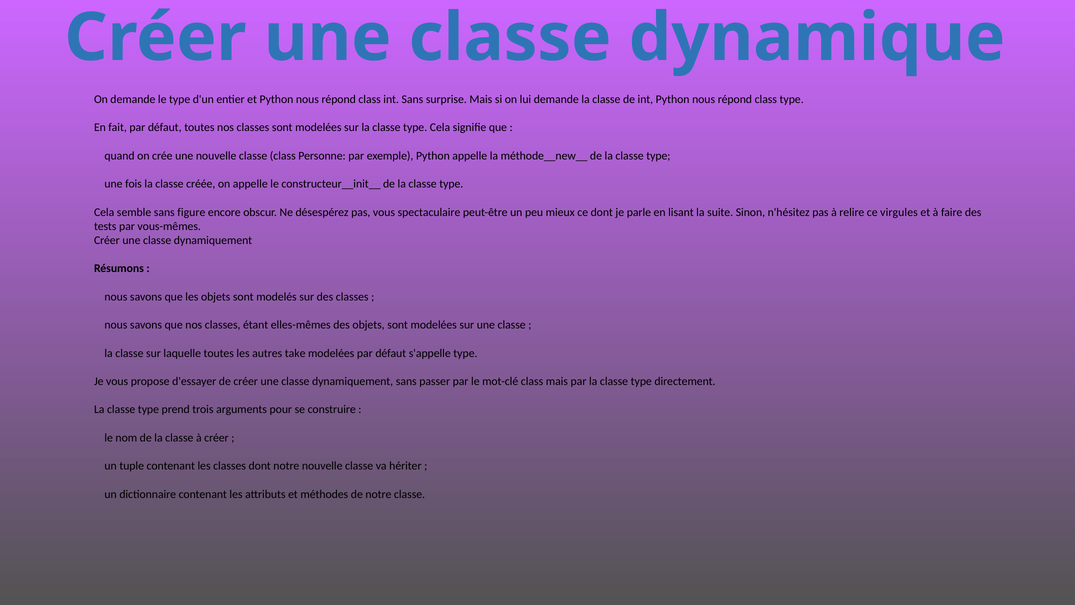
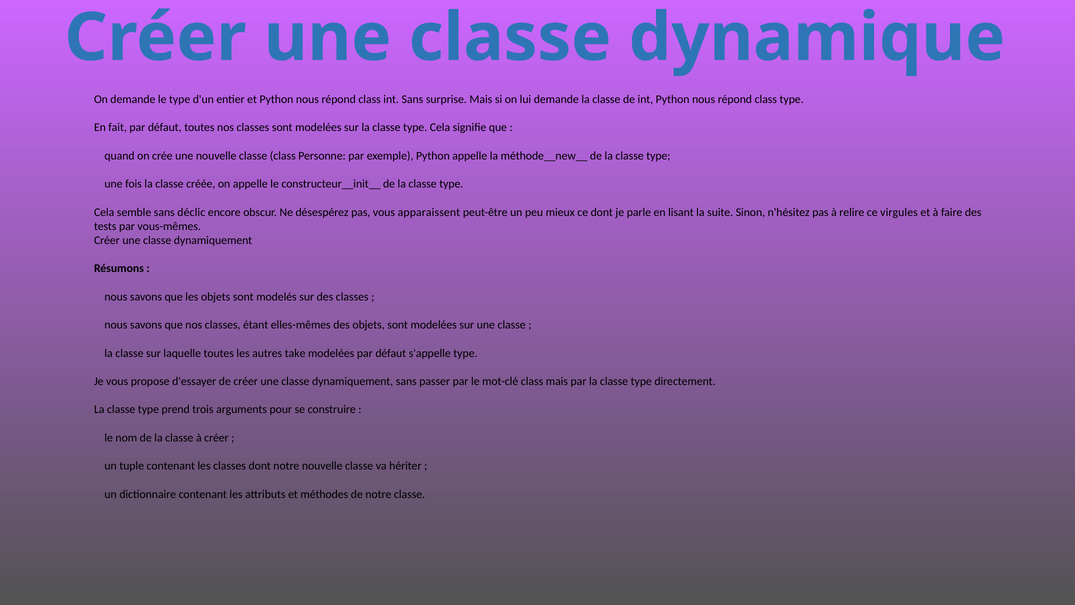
figure: figure -> déclic (191, 212)
spectaculaire: spectaculaire -> apparaissent (429, 212)
